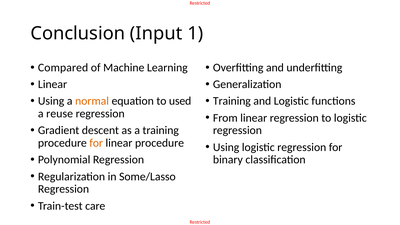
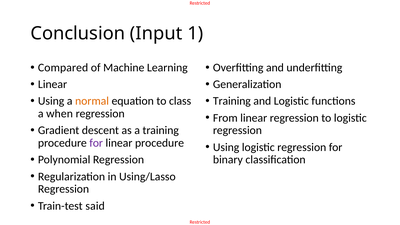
used: used -> class (180, 101)
reuse: reuse -> when (60, 114)
for colour: orange -> purple (96, 143)
Some/Lasso: Some/Lasso -> Using/Lasso (147, 177)
care: care -> said (95, 206)
